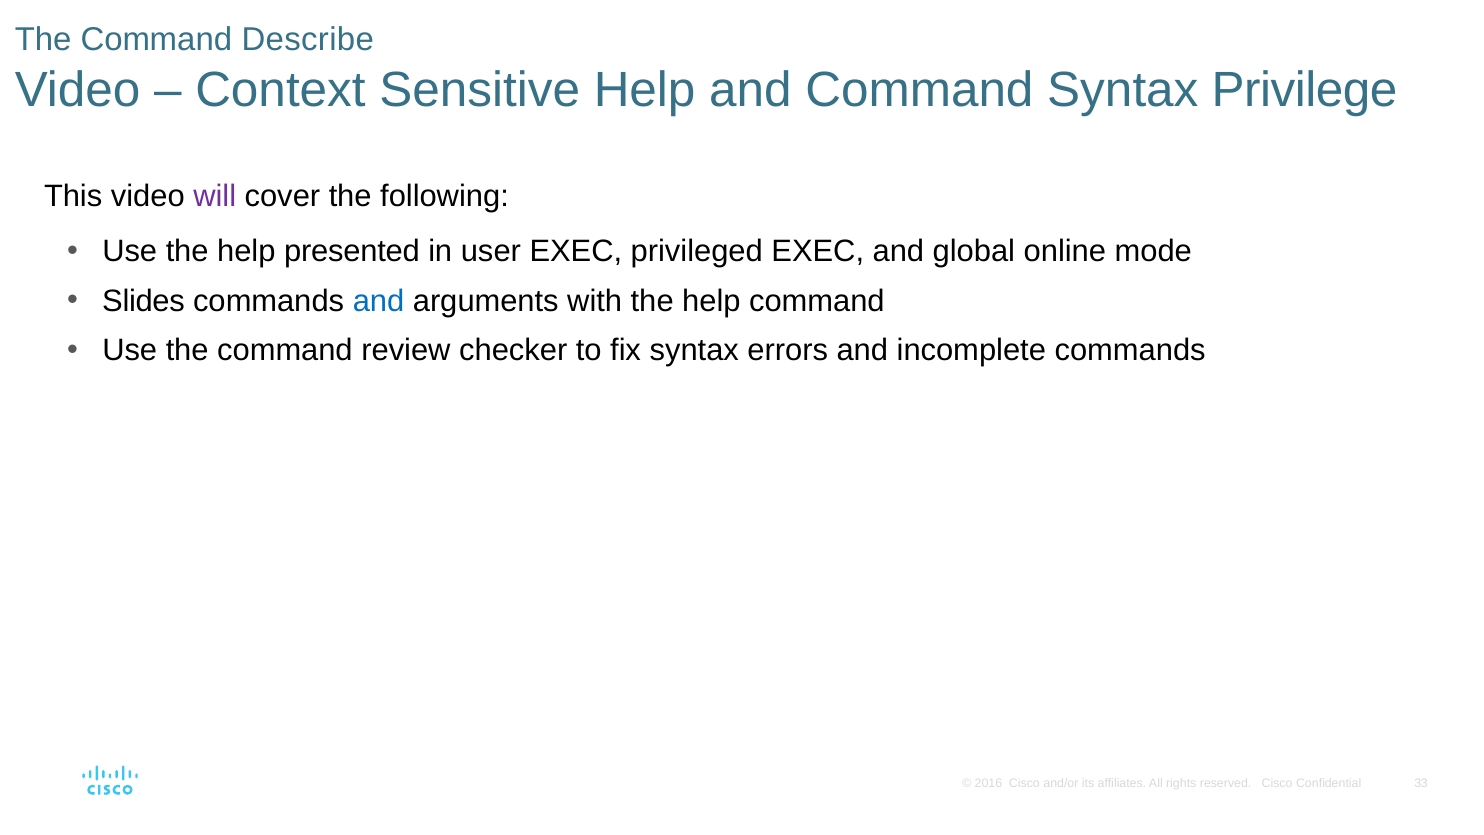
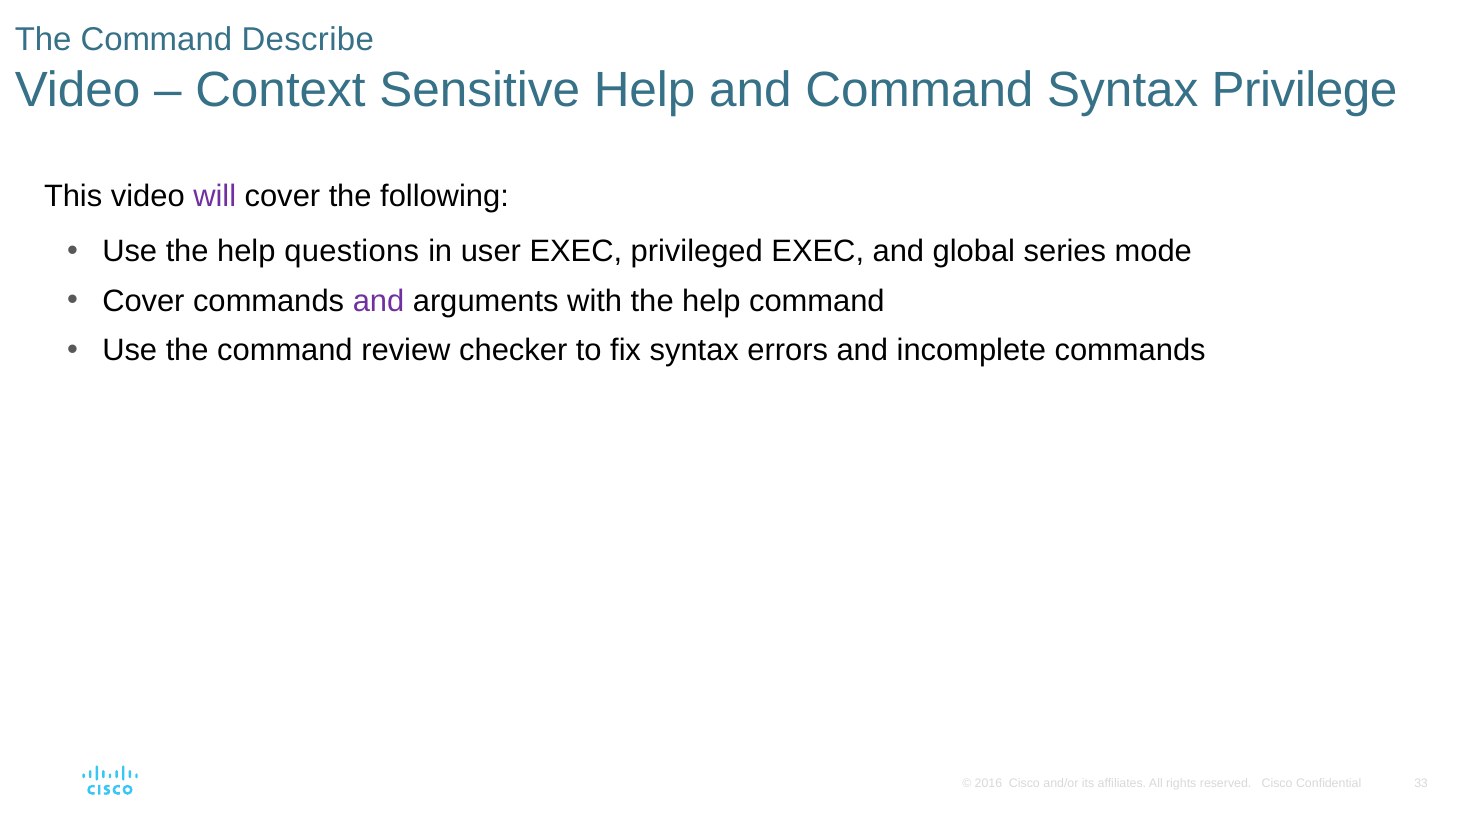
presented: presented -> questions (352, 252)
online: online -> series (1065, 252)
Slides: Slides -> Cover (143, 301)
and colour: blue -> purple (379, 301)
